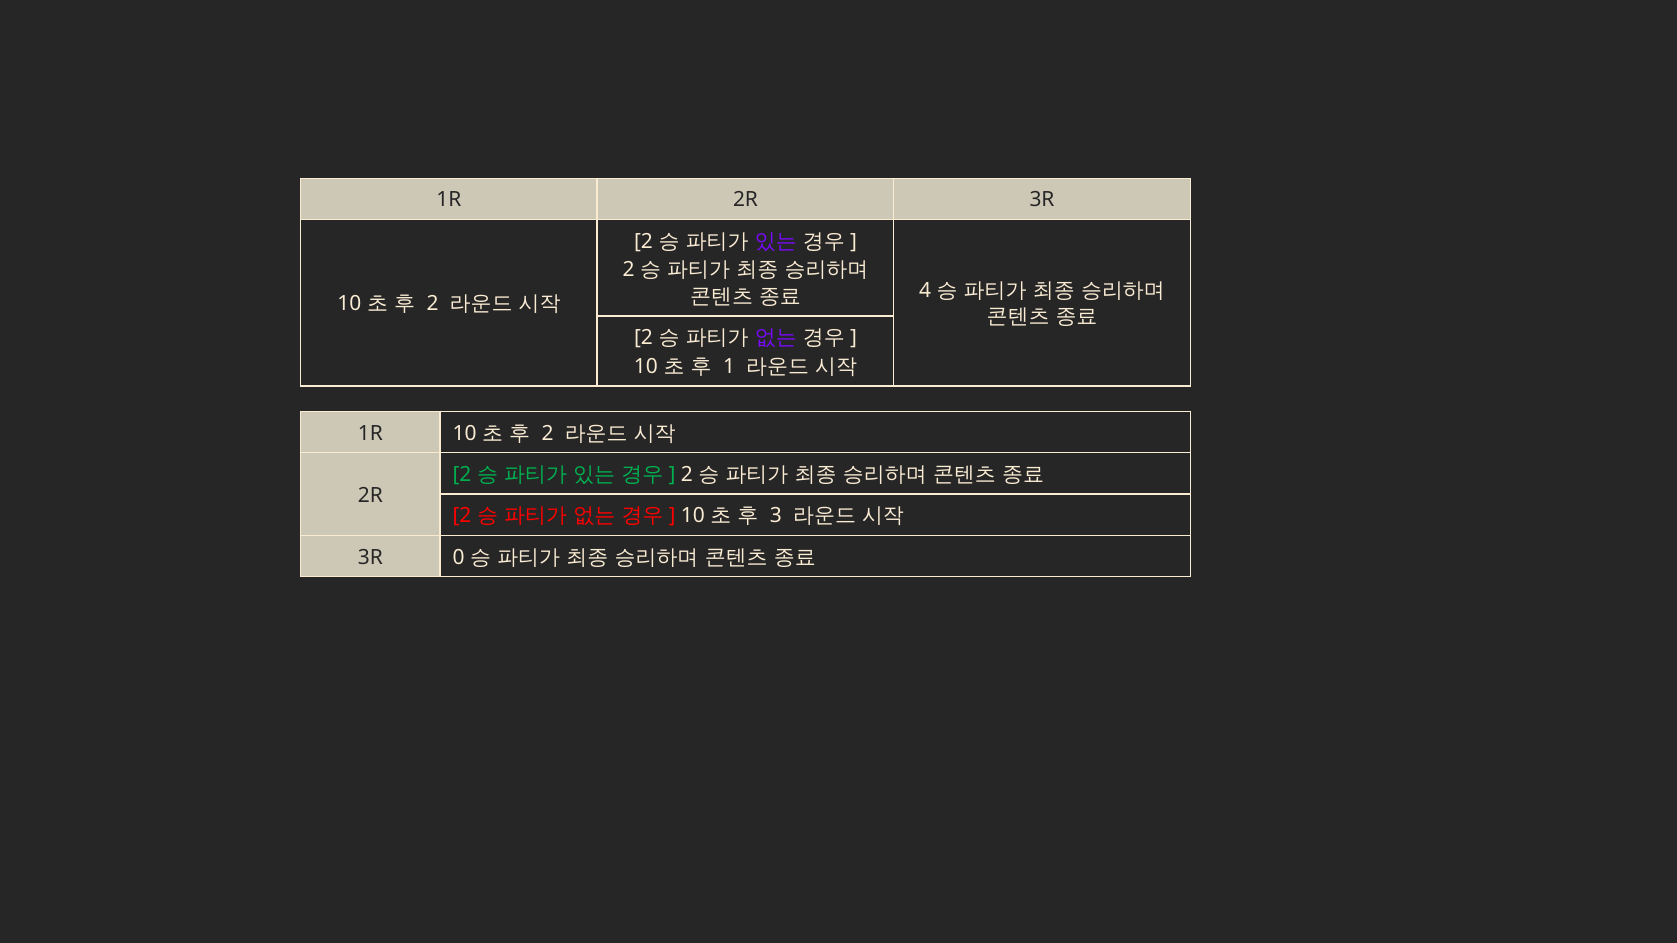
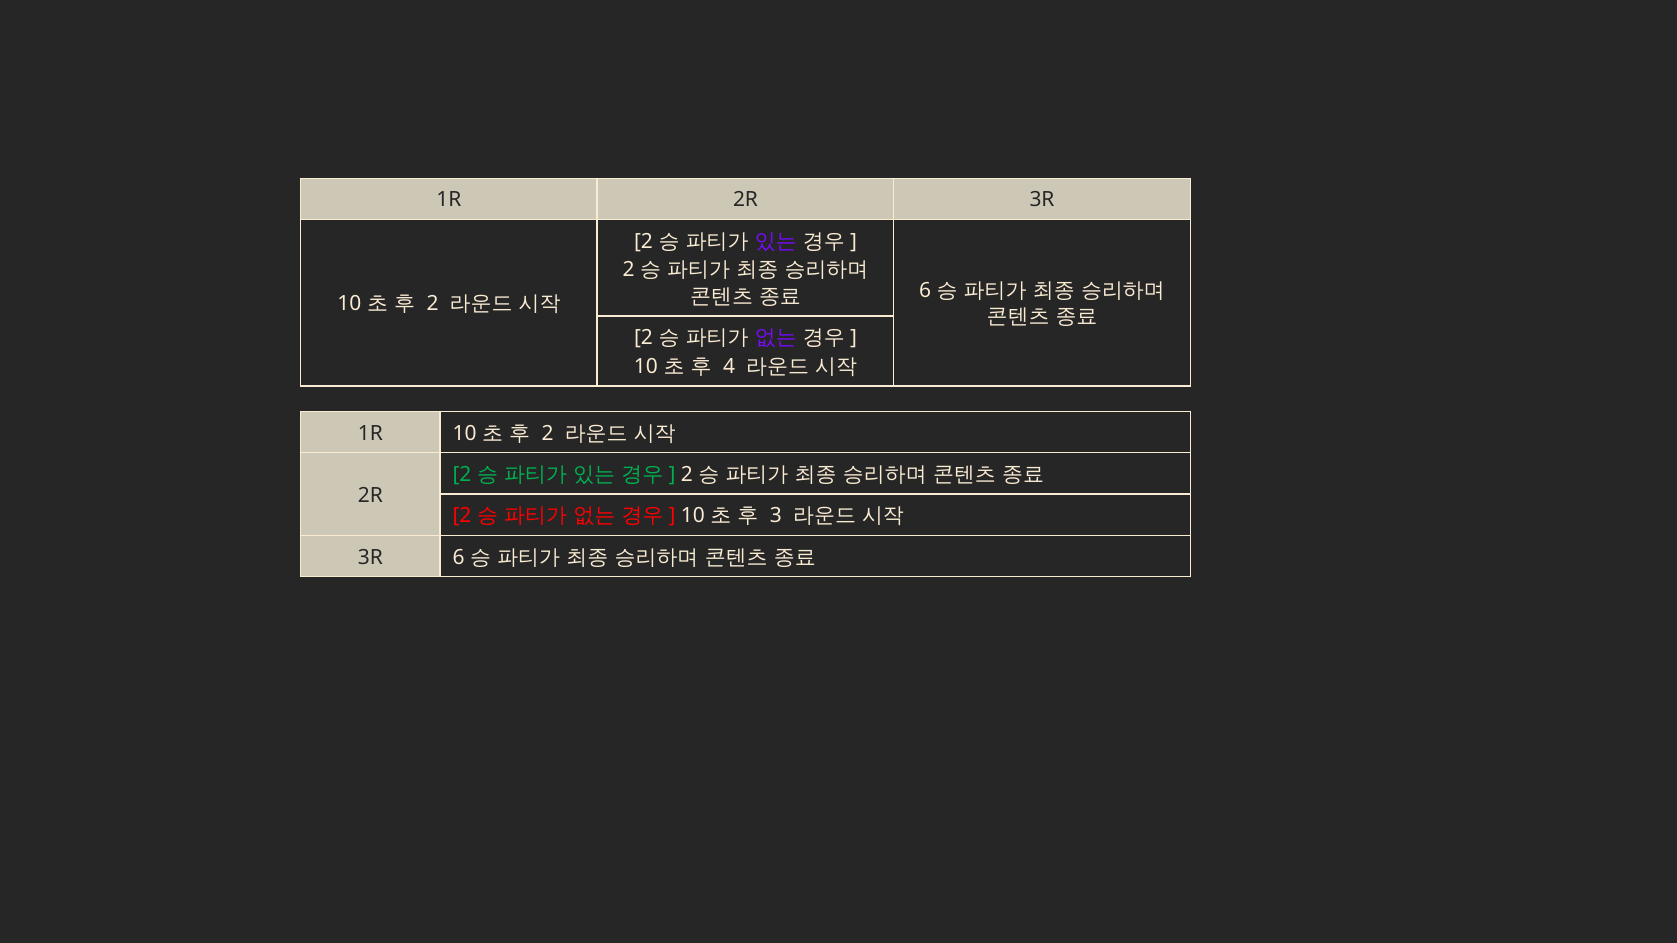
4: 4 -> 6 (925, 291)
1: 1 -> 4 (729, 366)
3R 0: 0 -> 6 (459, 557)
